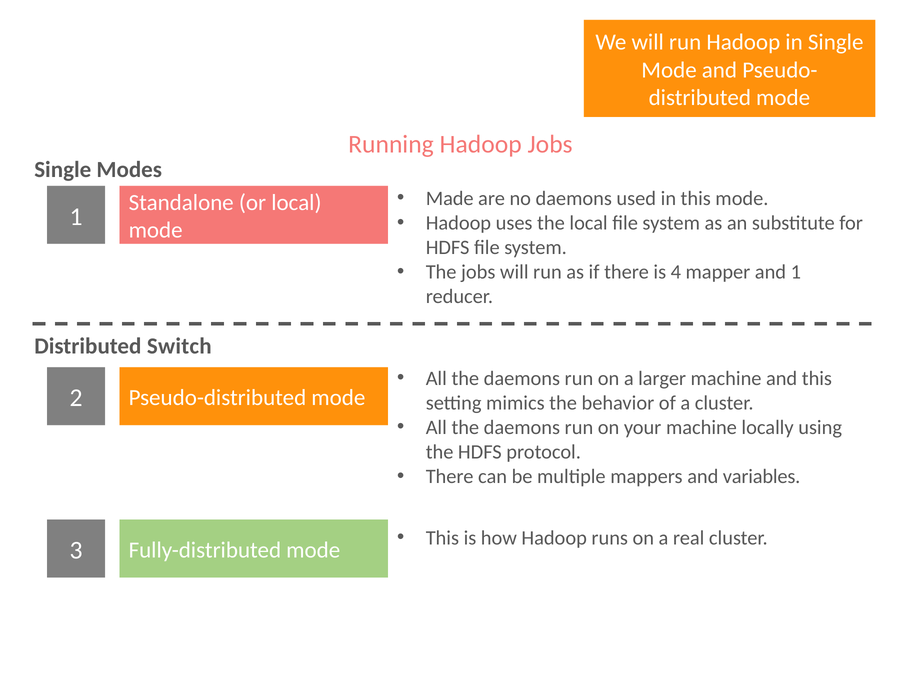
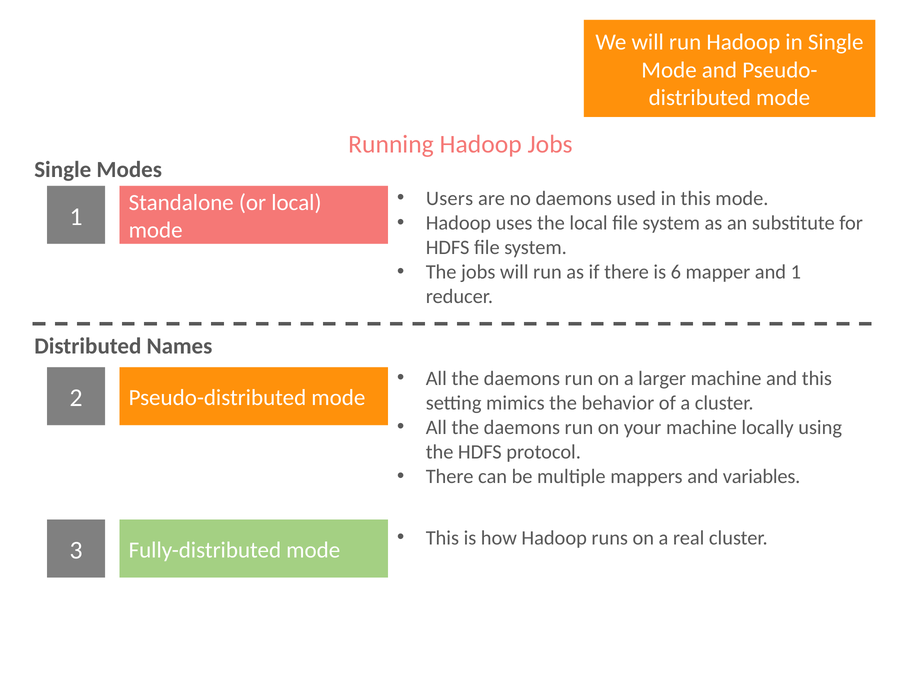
Made: Made -> Users (450, 198)
4: 4 -> 6 (676, 272)
Switch: Switch -> Names (179, 346)
